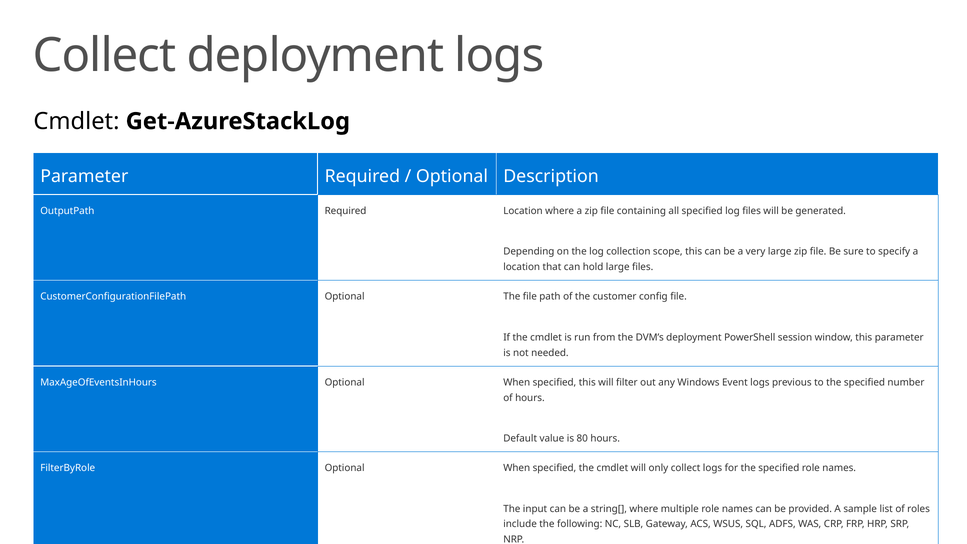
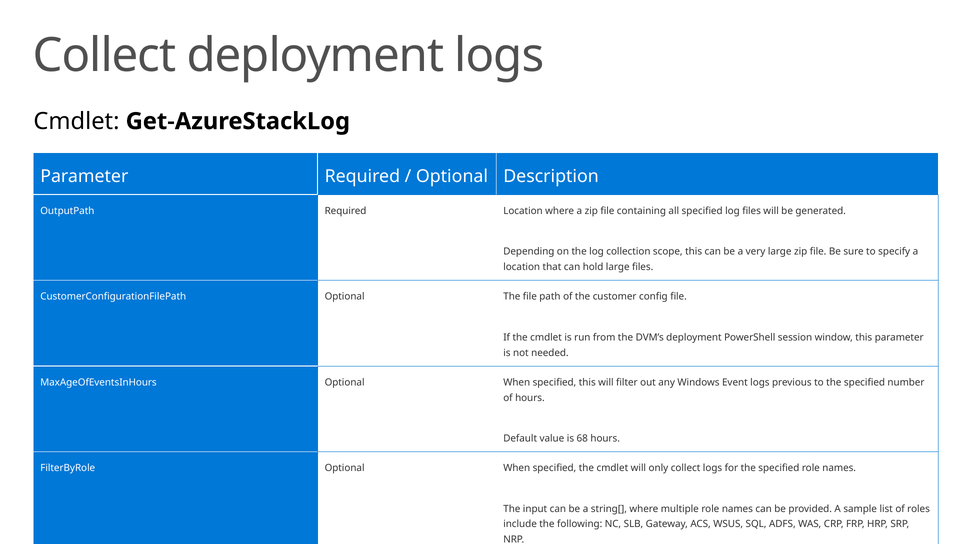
80: 80 -> 68 (582, 438)
